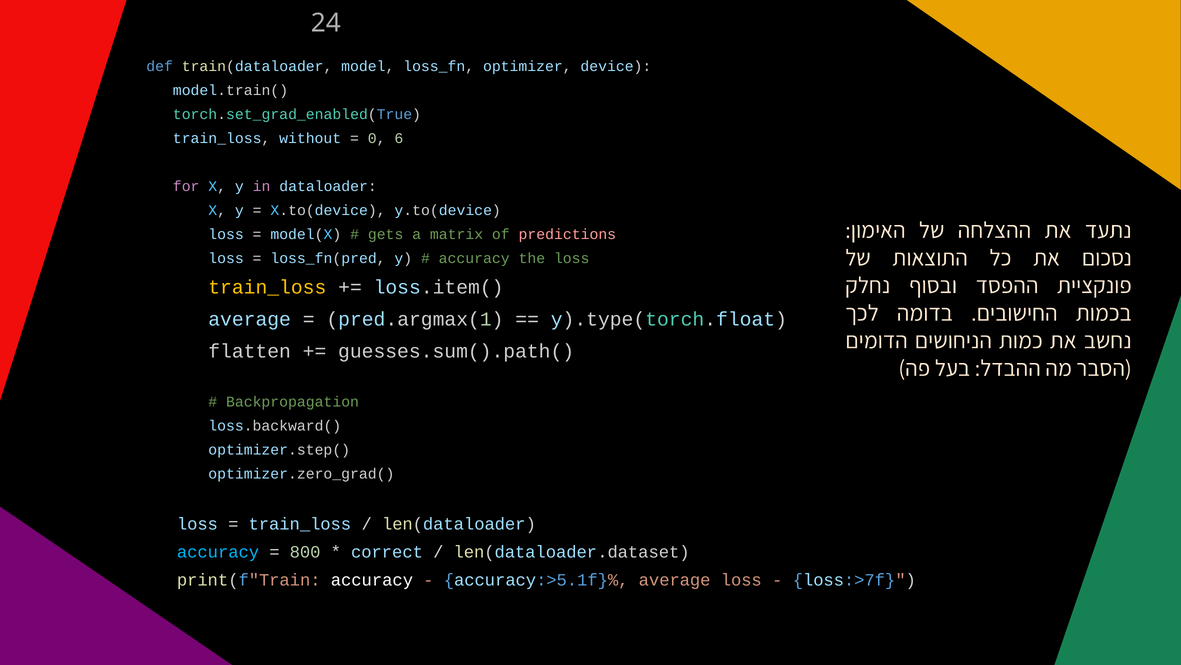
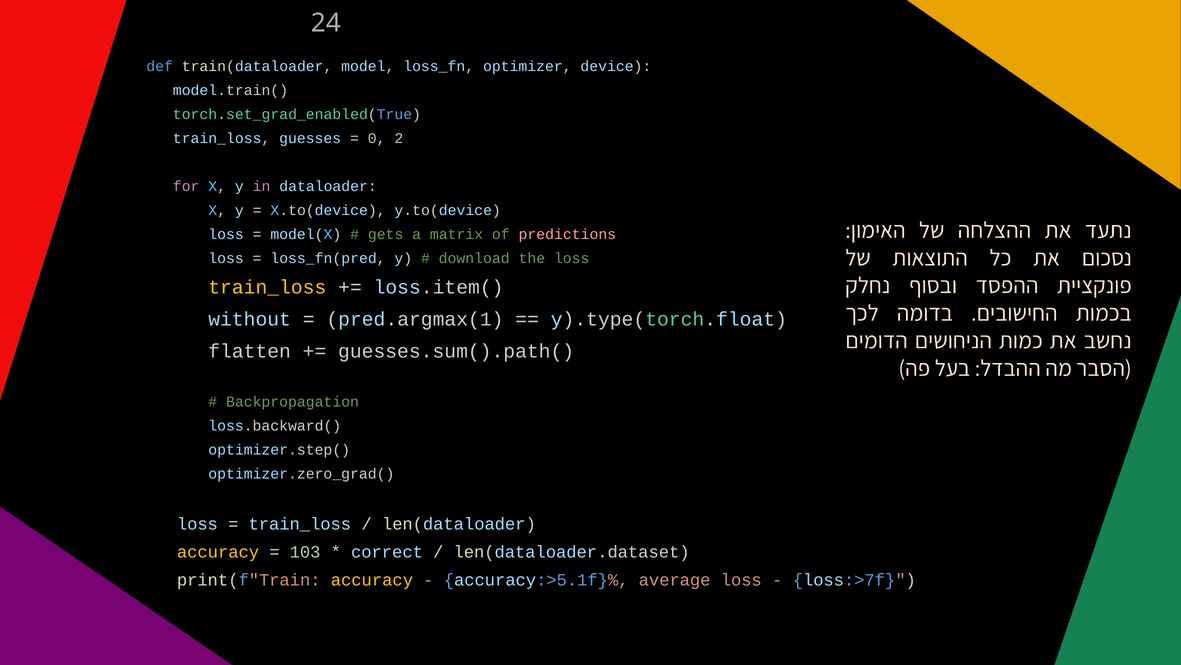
without: without -> guesses (310, 138)
6: 6 -> 2 (399, 138)
accuracy: accuracy -> download (474, 258)
average: average -> without (250, 319)
accuracy colour: light blue -> yellow (218, 552)
800: 800 -> 103 (305, 552)
accuracy colour: white -> yellow (372, 579)
